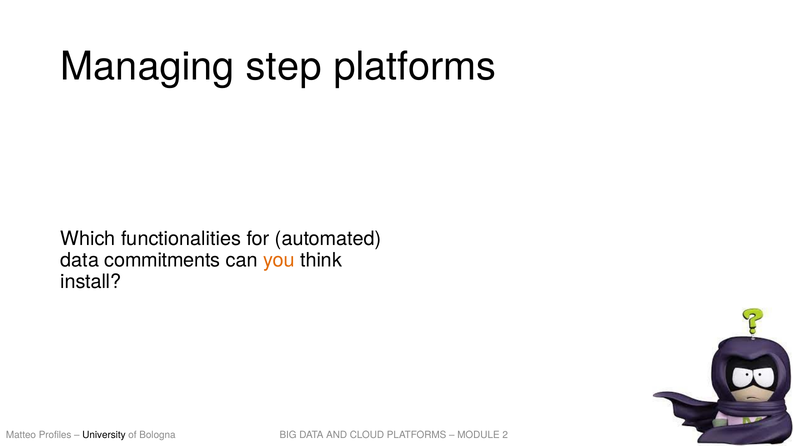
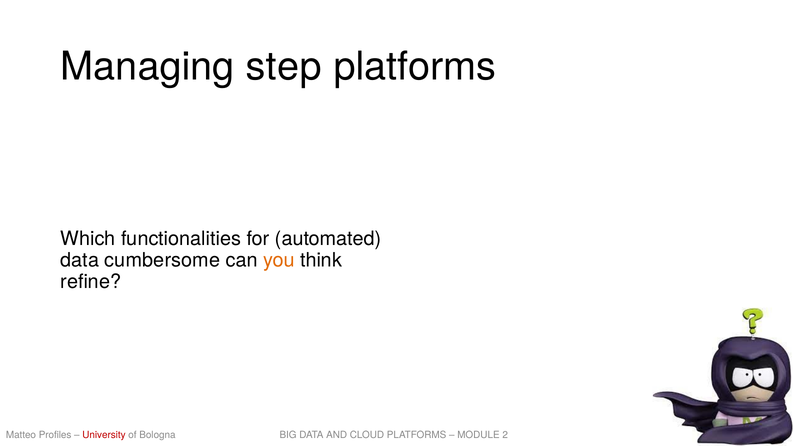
commitments: commitments -> cumbersome (162, 260)
install: install -> refine (91, 282)
University colour: black -> red (104, 435)
